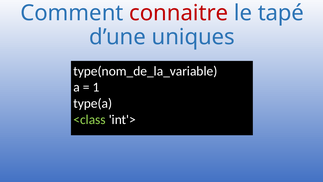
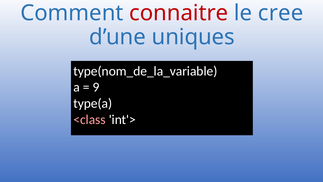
tapé: tapé -> cree (281, 13)
1: 1 -> 9 (96, 87)
<class colour: light green -> pink (90, 119)
